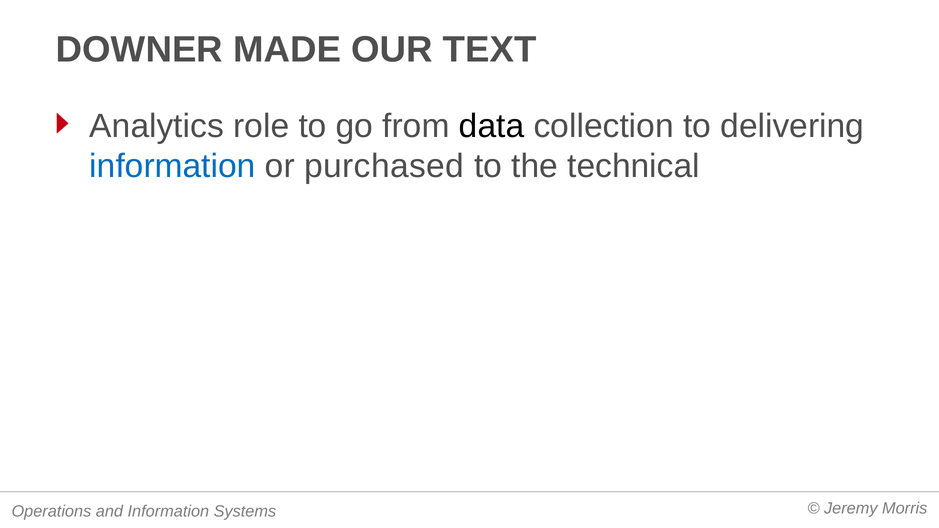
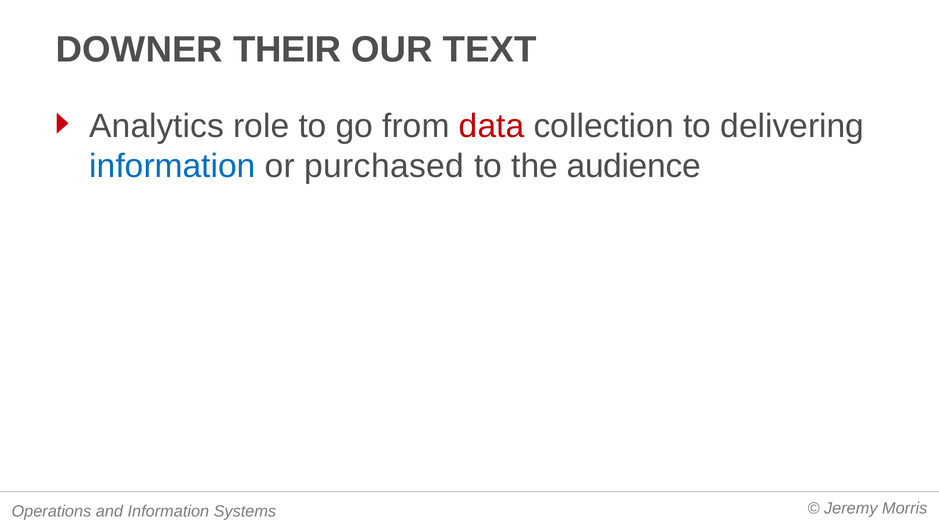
MADE: MADE -> THEIR (287, 50)
data colour: black -> red (492, 126)
technical: technical -> audience (634, 166)
